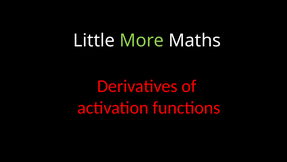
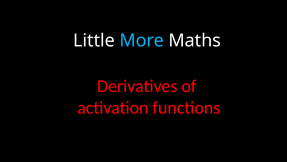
More colour: light green -> light blue (142, 40)
